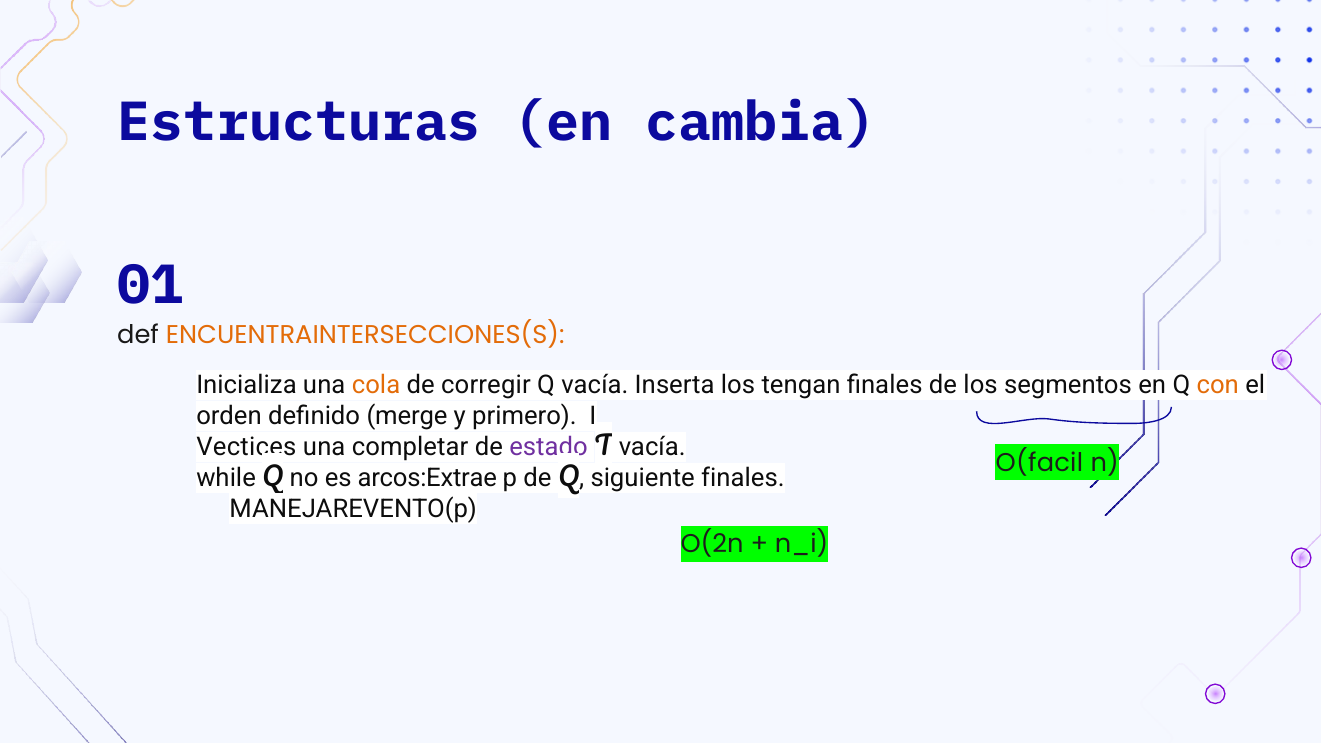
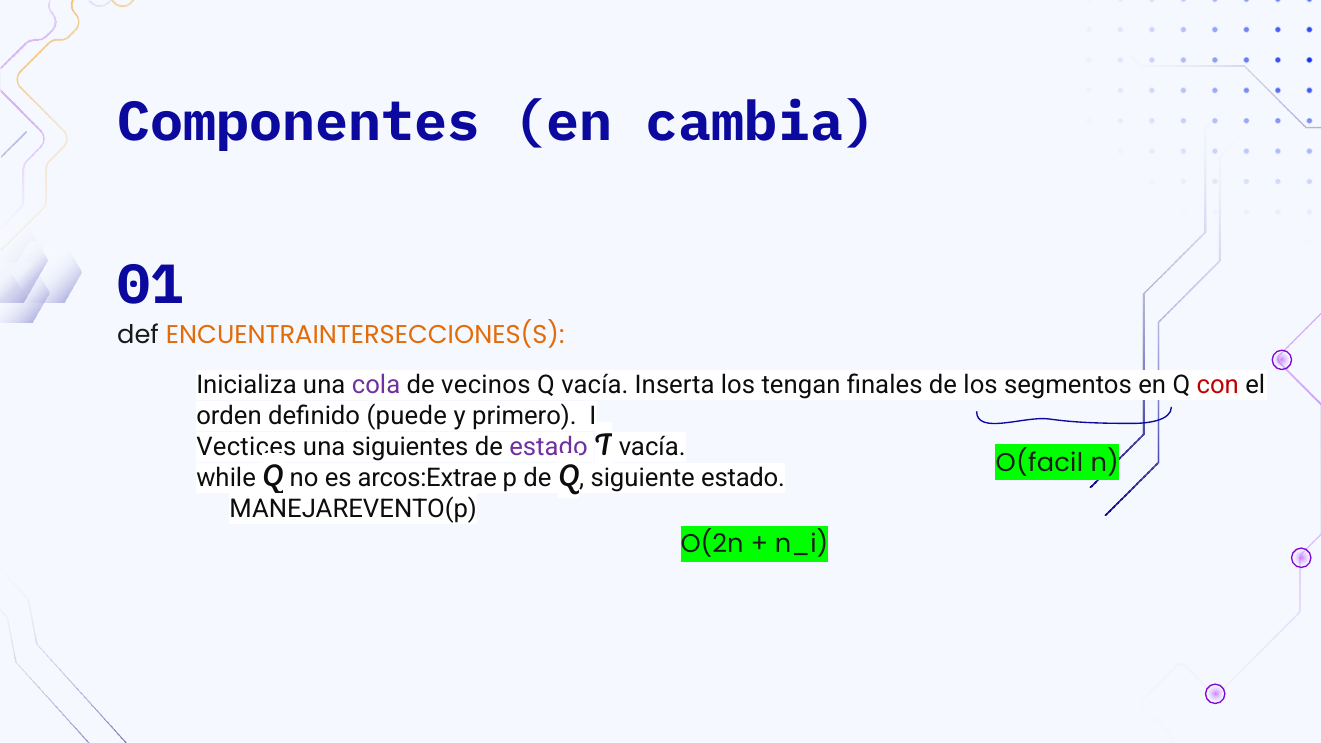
Estructuras: Estructuras -> Componentes (299, 123)
cola colour: orange -> purple (376, 385)
corregir: corregir -> vecinos (486, 385)
con colour: orange -> red (1218, 385)
merge: merge -> puede (407, 416)
completar: completar -> siguientes (410, 447)
siguiente finales: finales -> estado (743, 478)
